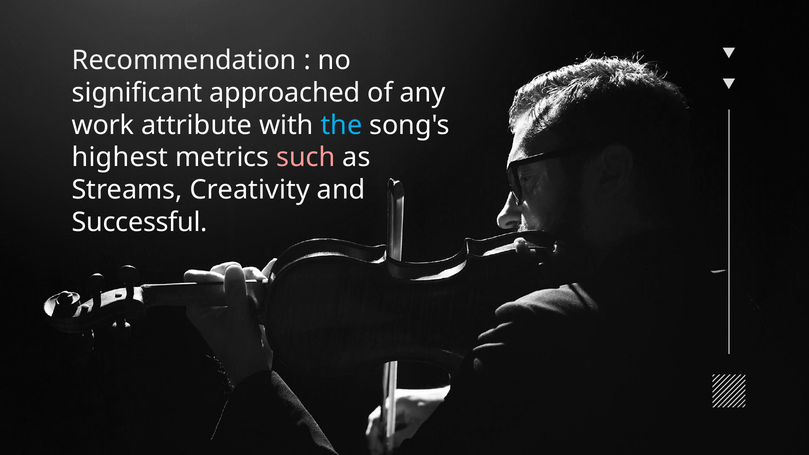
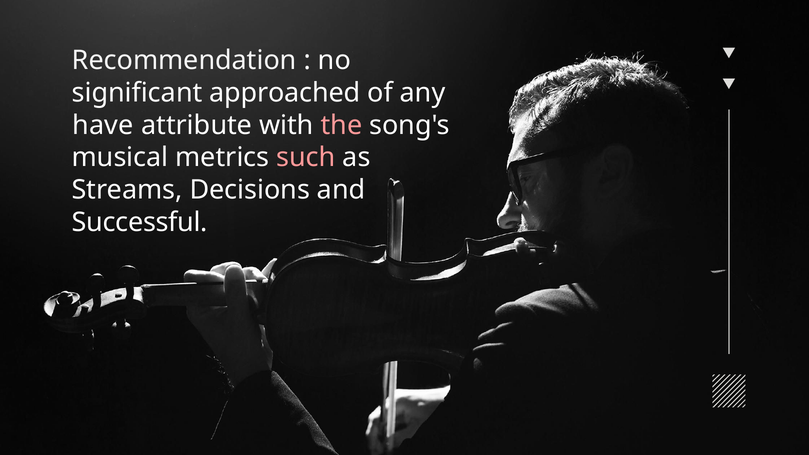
work: work -> have (103, 125)
the colour: light blue -> pink (341, 125)
highest: highest -> musical (120, 158)
Creativity: Creativity -> Decisions (250, 190)
